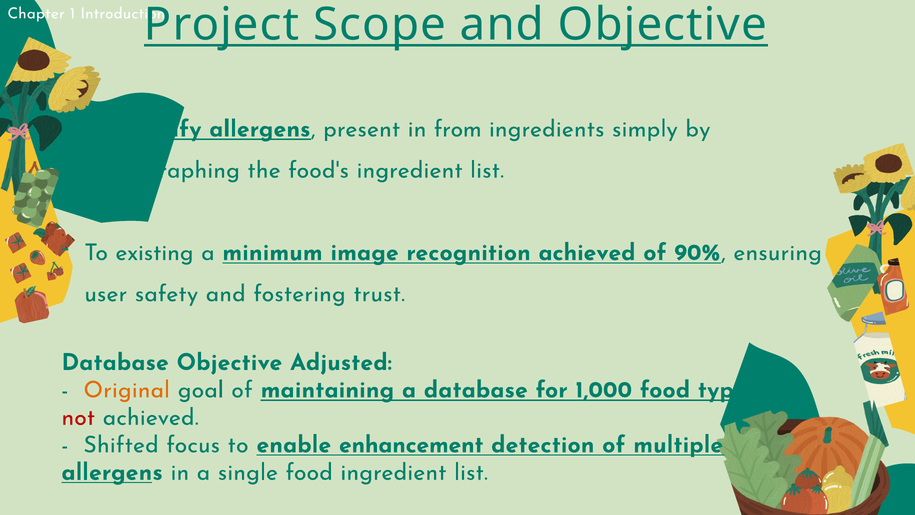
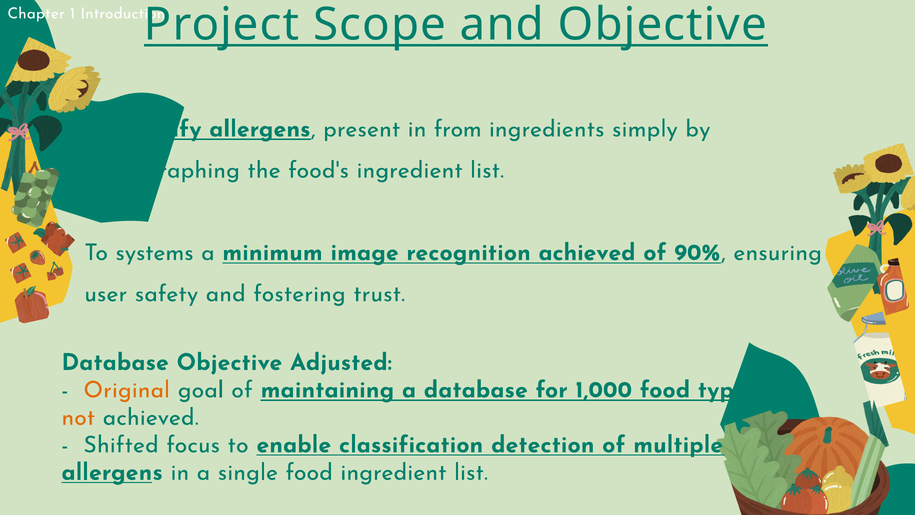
existing: existing -> systems (155, 252)
not colour: red -> orange (78, 417)
enhancement: enhancement -> classification (411, 444)
